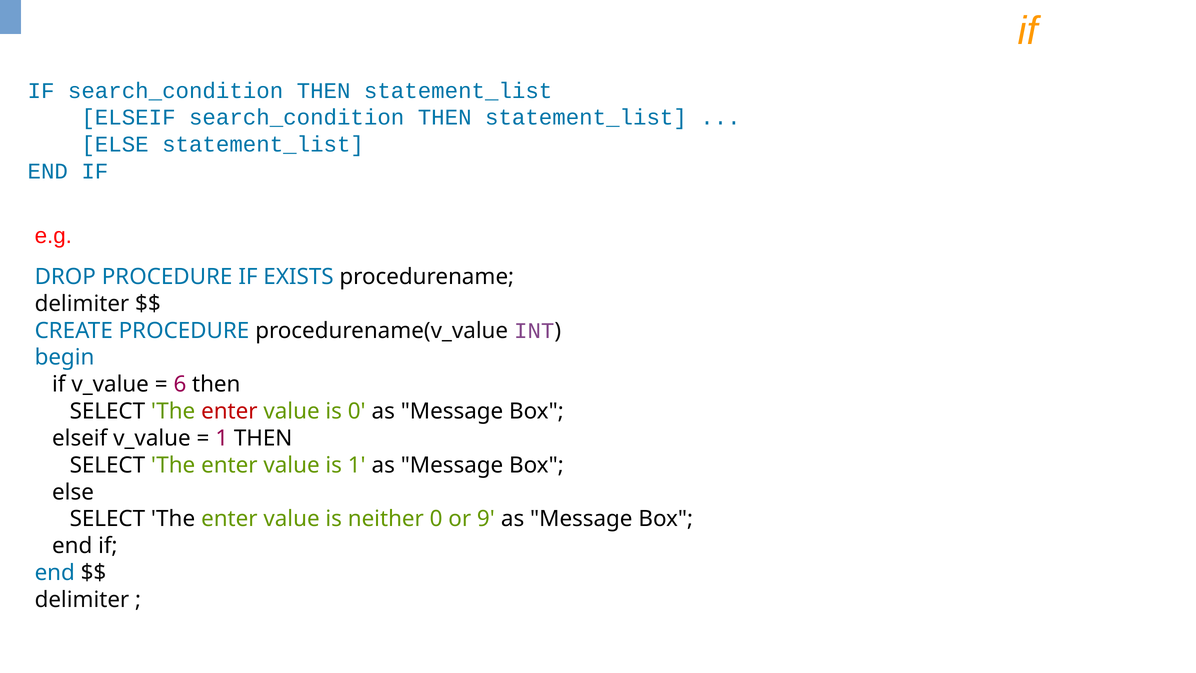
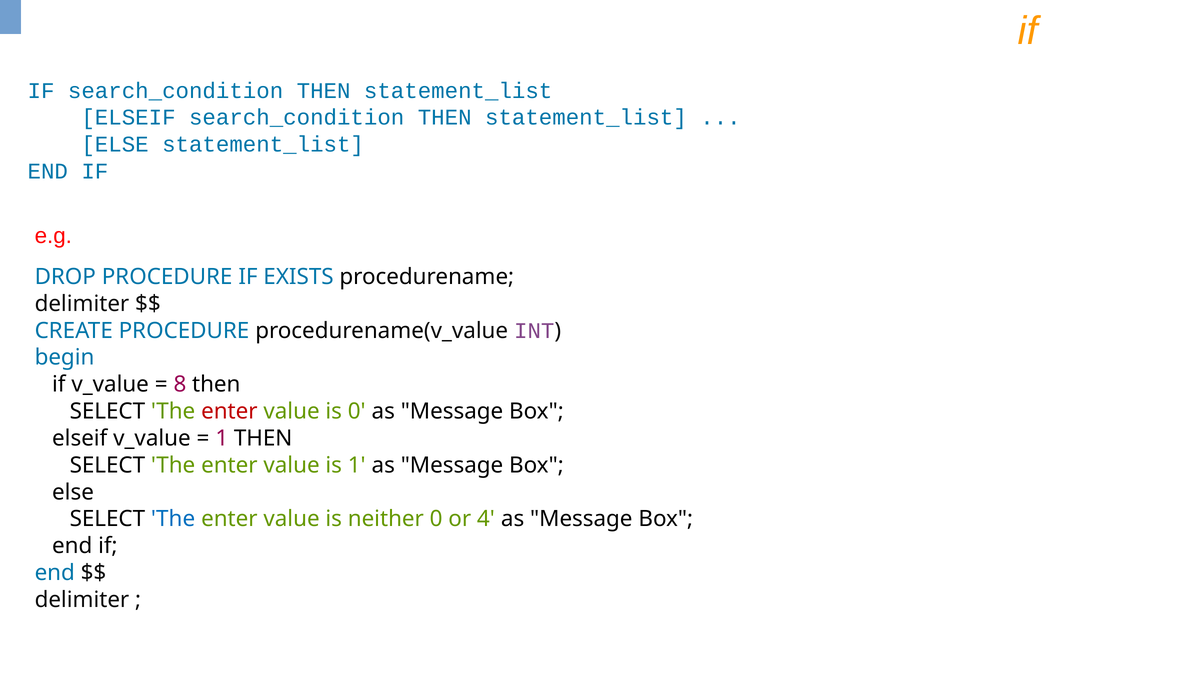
6: 6 -> 8 (180, 384)
The colour: black -> blue (173, 519)
9: 9 -> 4 (486, 519)
